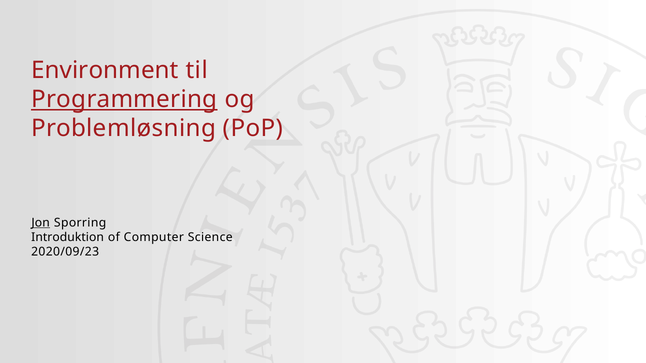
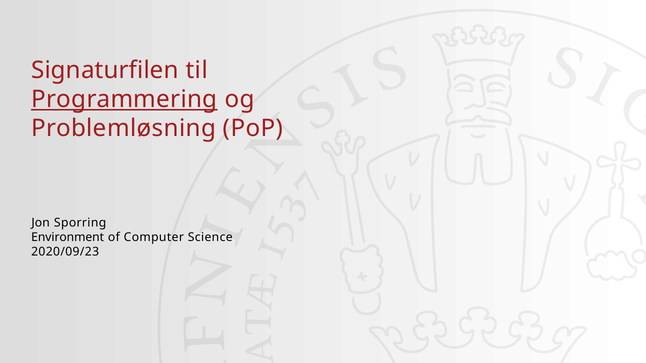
Environment: Environment -> Signaturfilen (105, 70)
Jon underline: present -> none (41, 223)
Introduktion: Introduktion -> Environment (68, 237)
